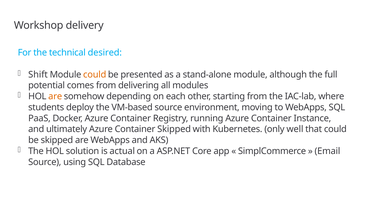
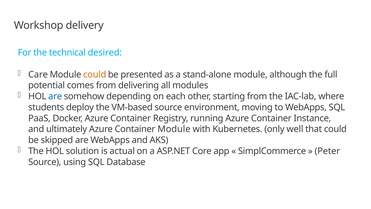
Shift: Shift -> Care (38, 74)
are colour: orange -> blue (55, 96)
Container Skipped: Skipped -> Module (174, 129)
Email: Email -> Peter (327, 151)
